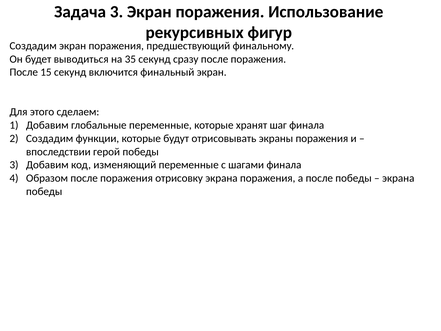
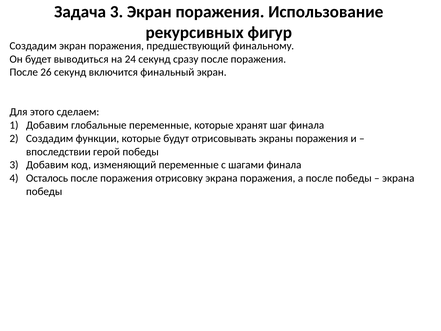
35: 35 -> 24 (130, 59)
15: 15 -> 26 (46, 72)
Образом: Образом -> Осталось (47, 178)
